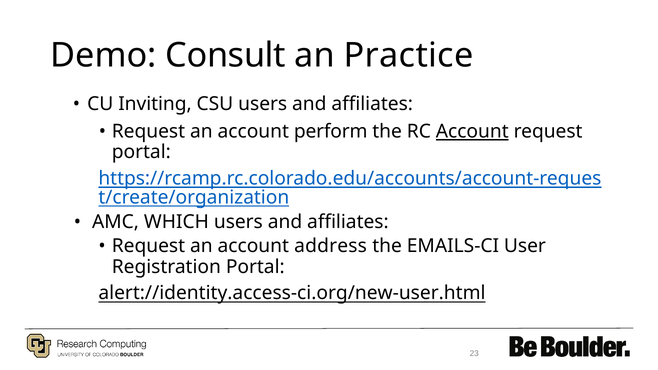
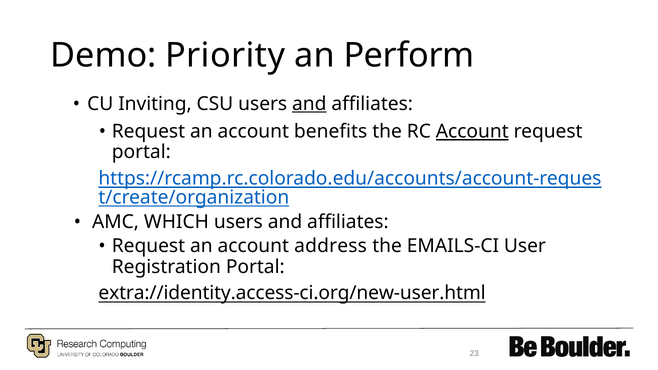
Consult: Consult -> Priority (225, 55)
Practice: Practice -> Perform (409, 55)
and underline: none -> present (309, 104)
perform: perform -> benefits (331, 131)
alert://identity.access-ci.org/new-user.html: alert://identity.access-ci.org/new-user.html -> extra://identity.access-ci.org/new-user.html (292, 293)
